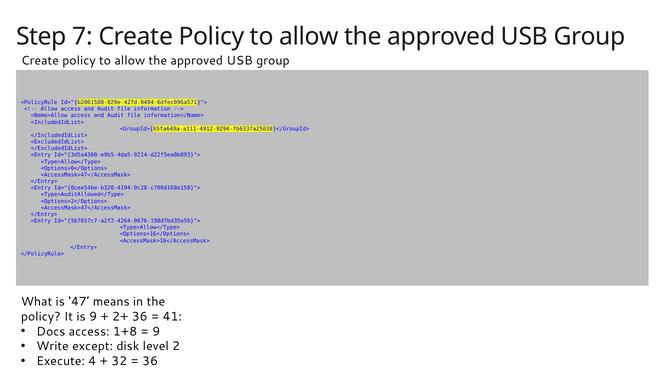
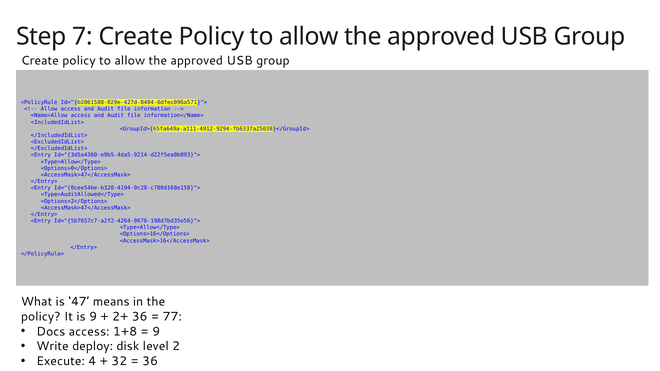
41: 41 -> 77 (172, 317)
except: except -> deploy (93, 347)
